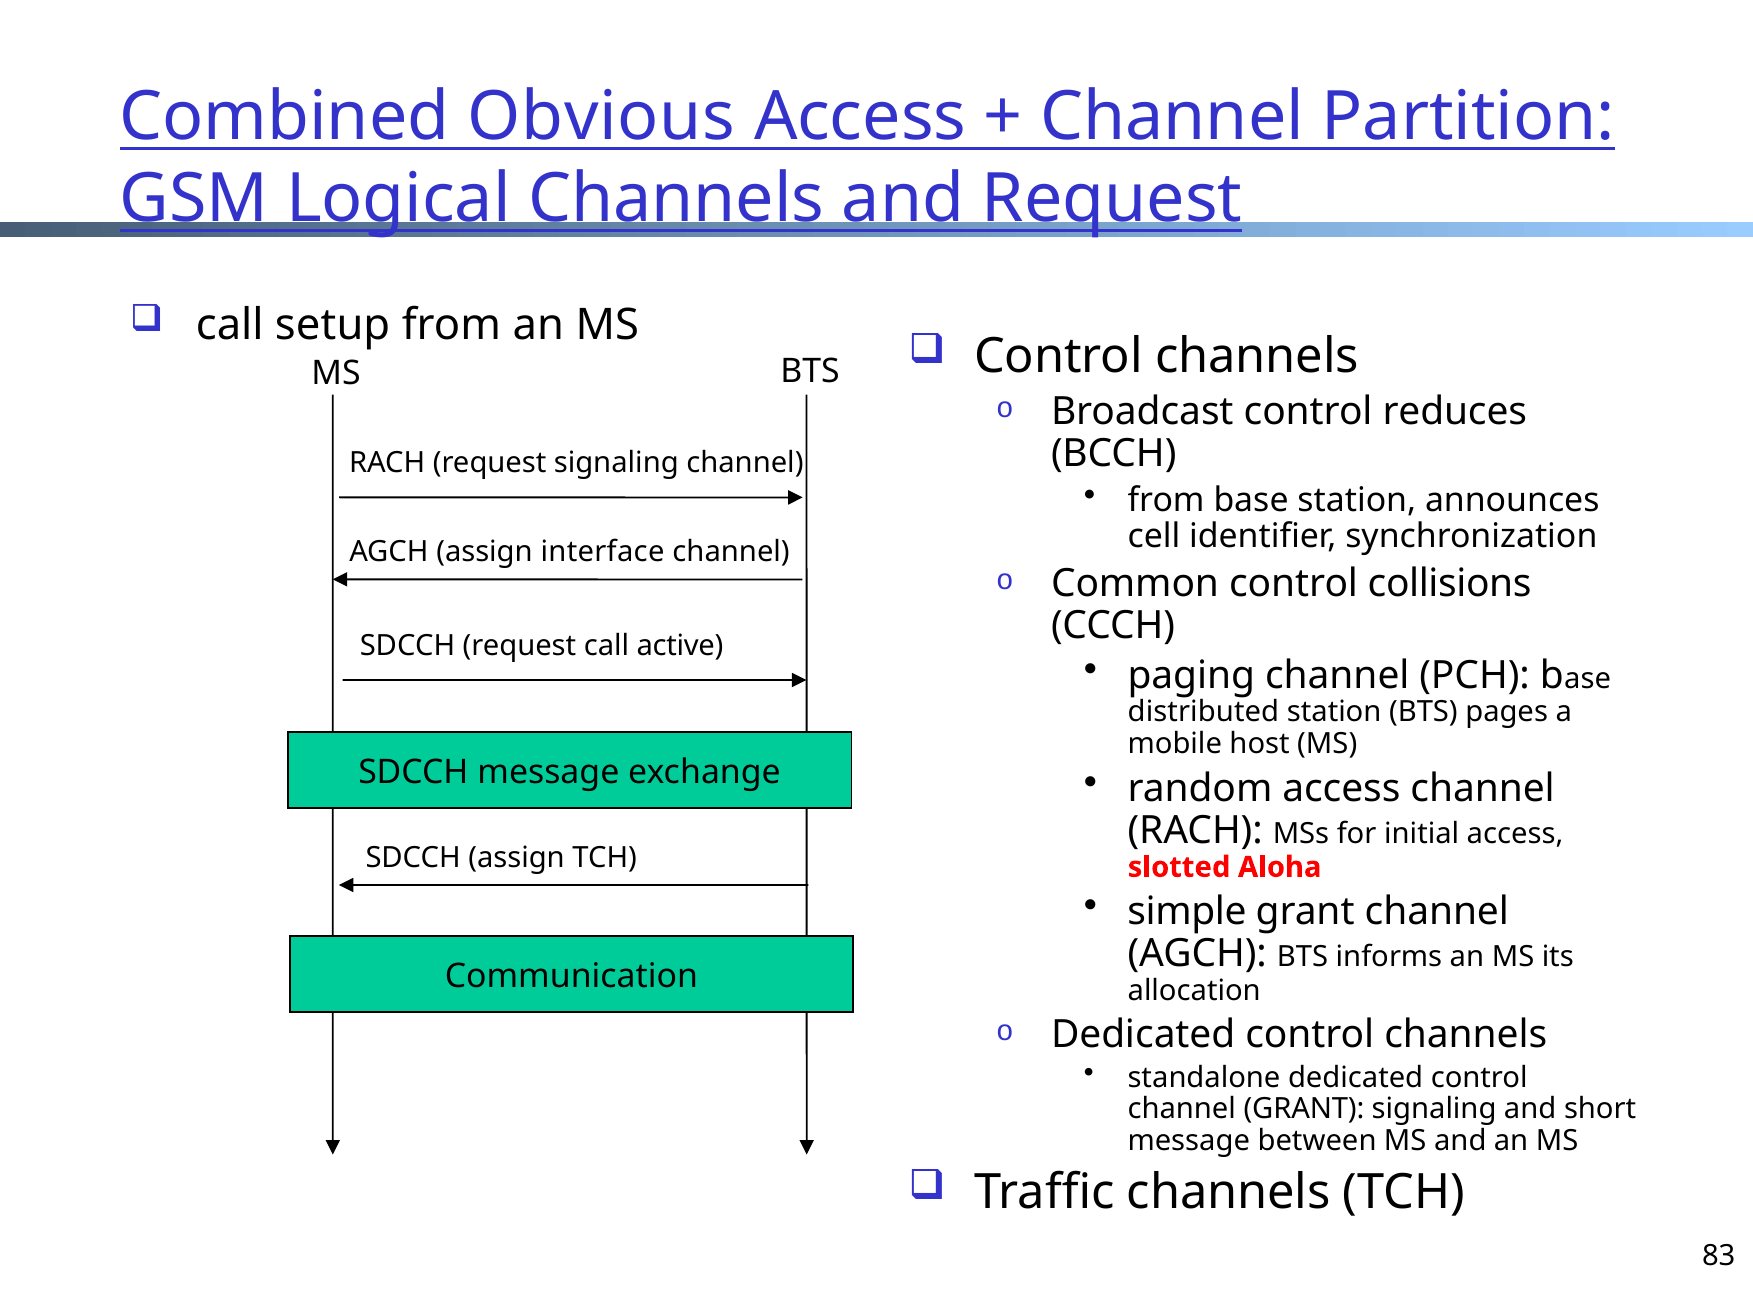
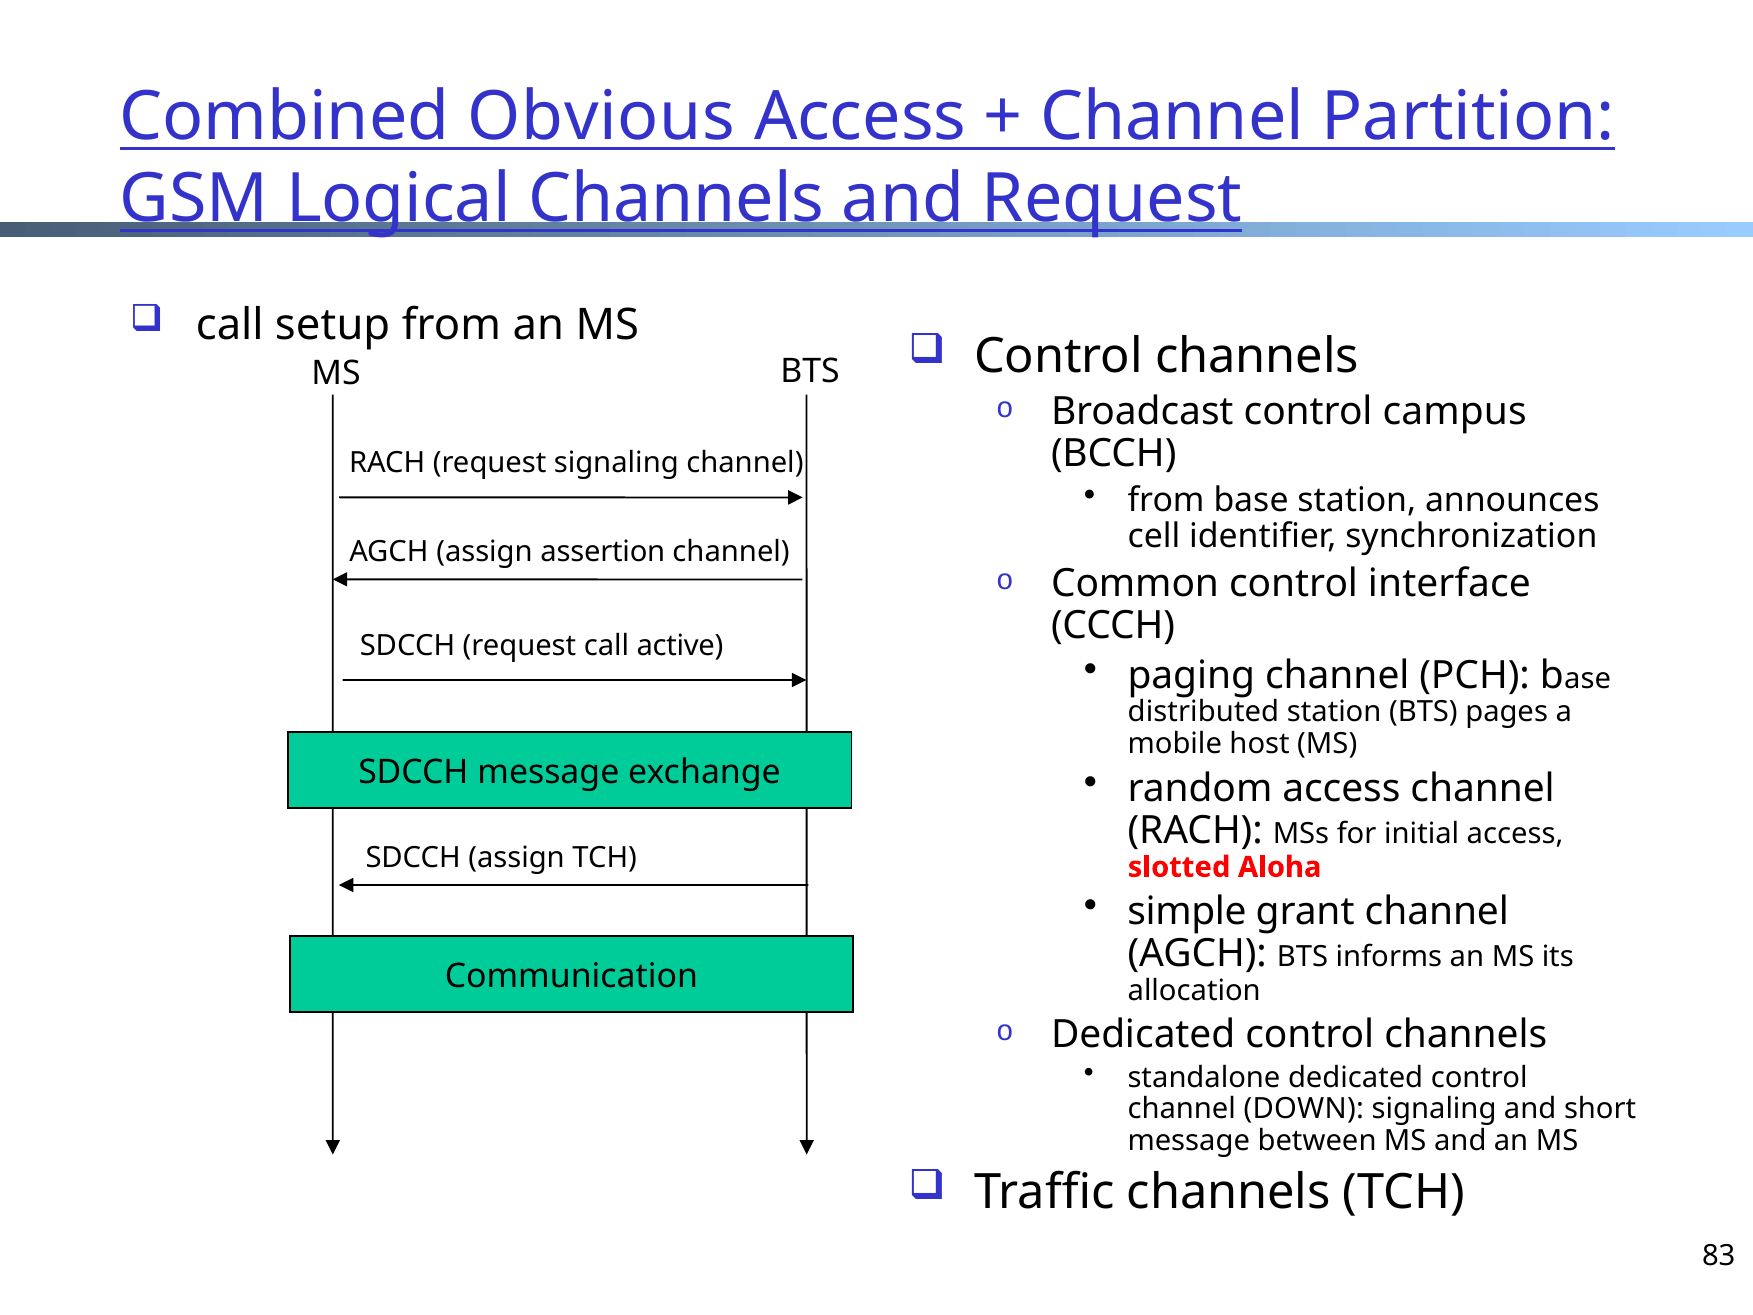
reduces: reduces -> campus (1455, 412)
interface: interface -> assertion (603, 551)
collisions: collisions -> interface (1449, 584)
channel GRANT: GRANT -> DOWN (1304, 1109)
